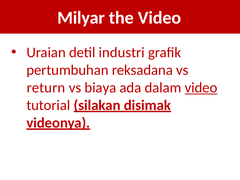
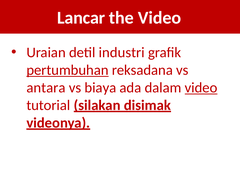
Milyar: Milyar -> Lancar (81, 18)
pertumbuhan underline: none -> present (68, 70)
return: return -> antara (46, 88)
